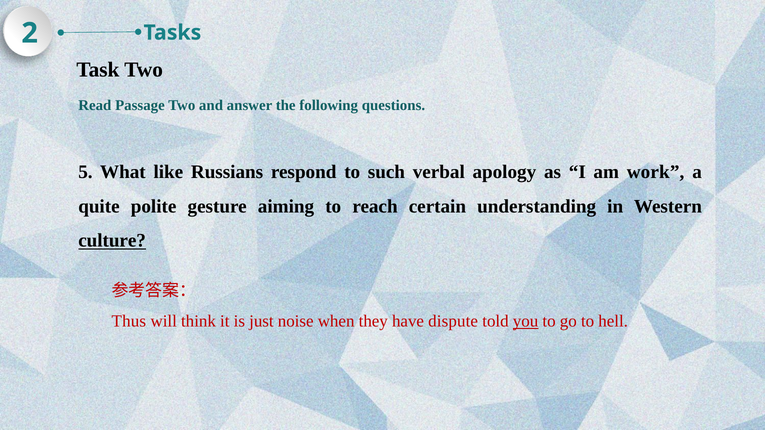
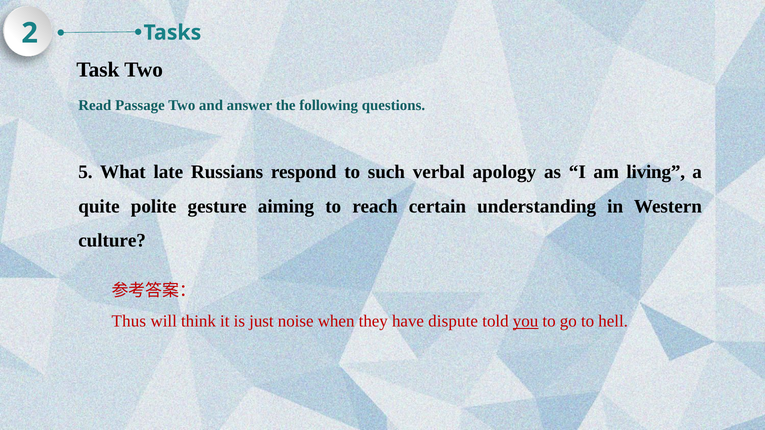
like: like -> late (168, 172)
work: work -> living (656, 172)
culture underline: present -> none (112, 241)
